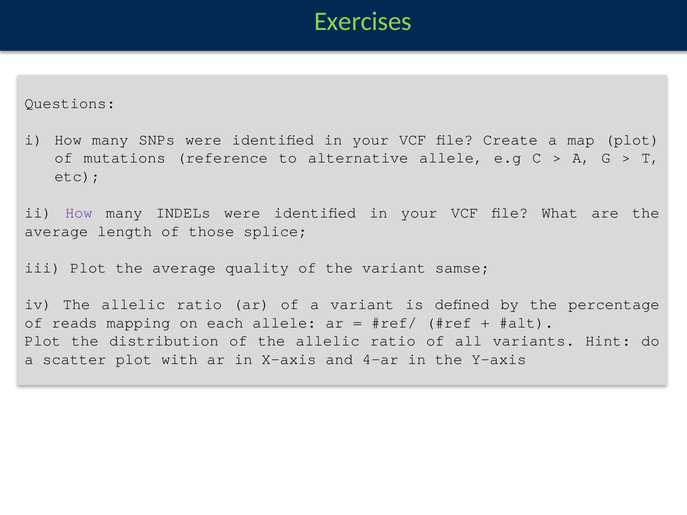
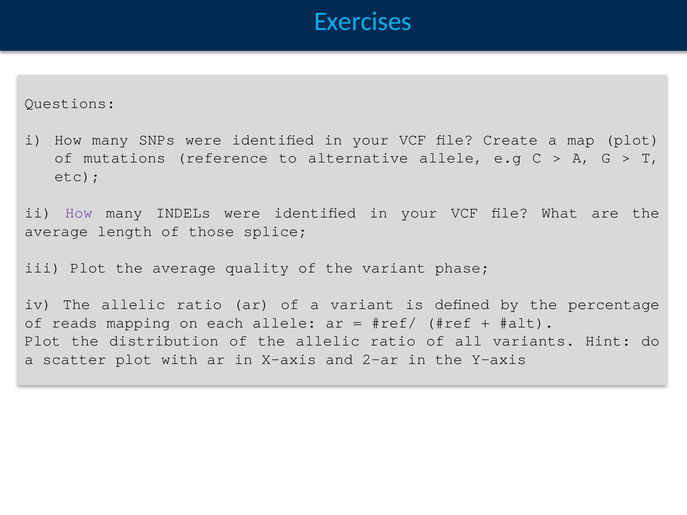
Exercises colour: light green -> light blue (363, 21)
samse: samse -> phase (462, 268)
4-ar: 4-ar -> 2-ar (380, 359)
